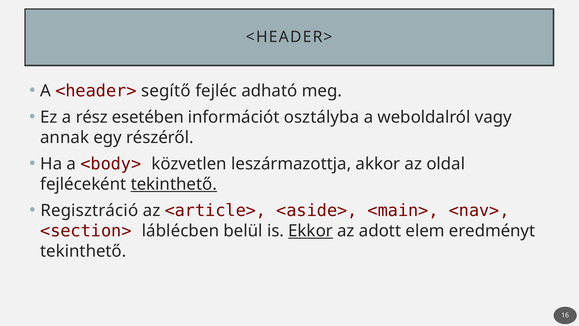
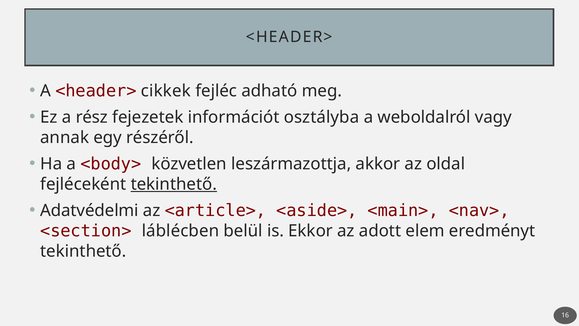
segítő: segítő -> cikkek (166, 91)
esetében: esetében -> fejezetek (148, 117)
Regisztráció: Regisztráció -> Adatvédelmi (89, 210)
Ekkor underline: present -> none (311, 231)
